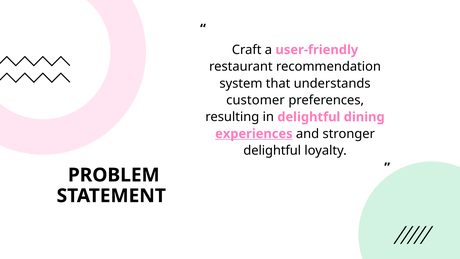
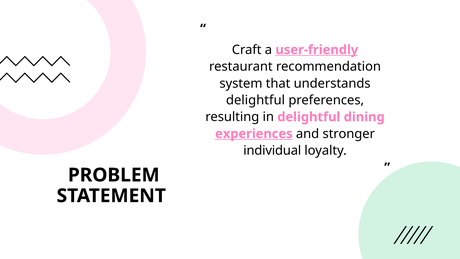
user-friendly underline: none -> present (317, 50)
customer: customer -> delightful (256, 100)
delightful: delightful -> individual (272, 150)
